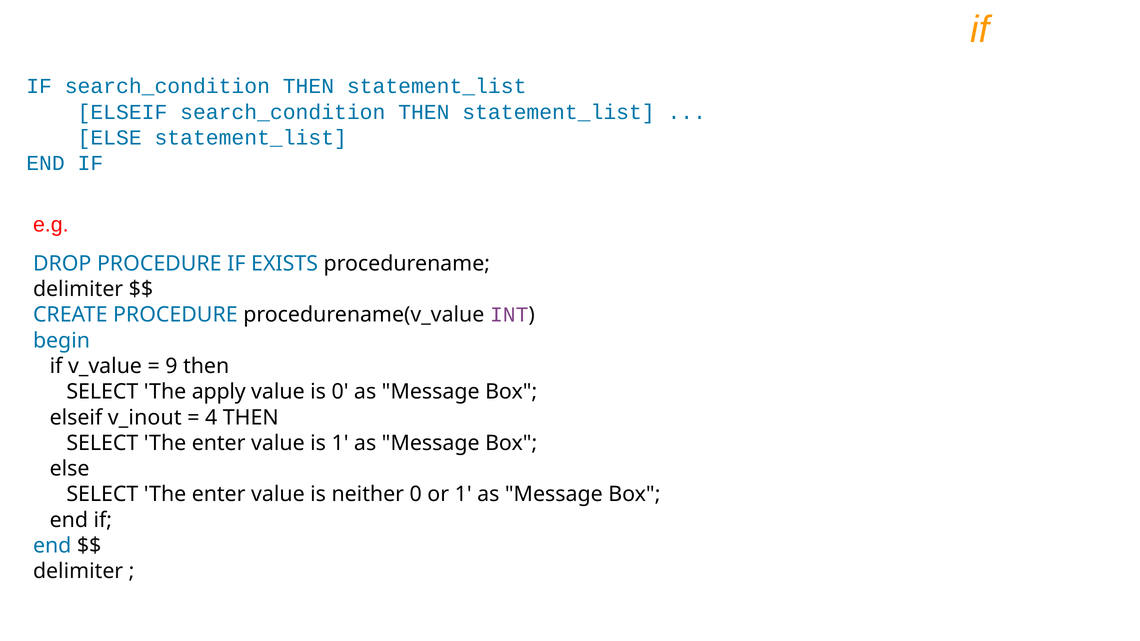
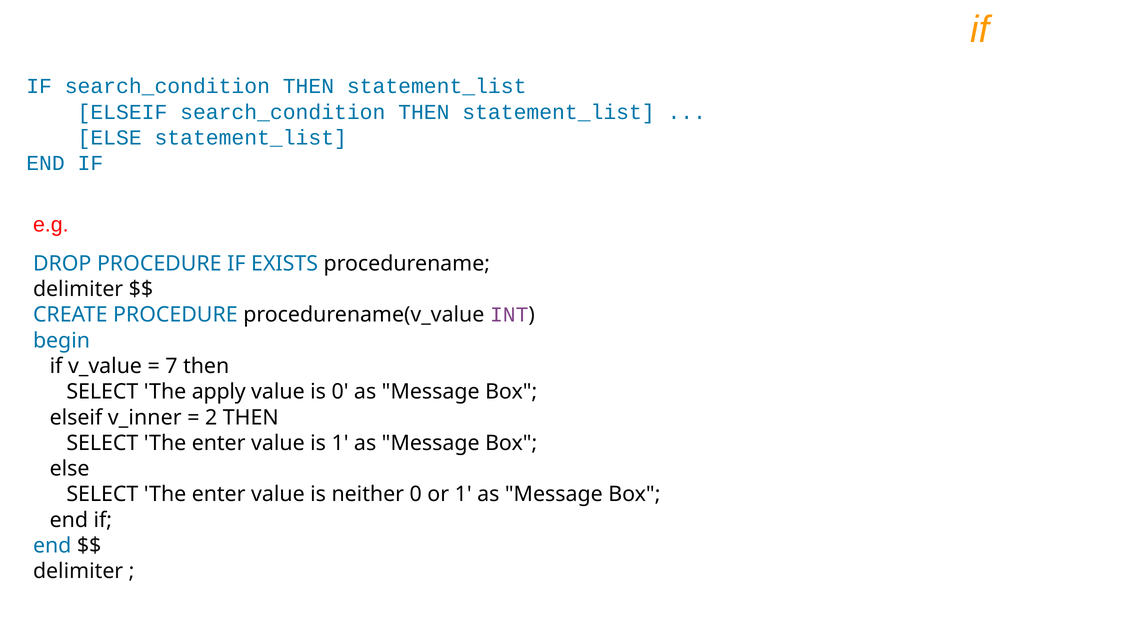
9: 9 -> 7 (171, 366)
v_inout: v_inout -> v_inner (145, 418)
4: 4 -> 2 (211, 418)
